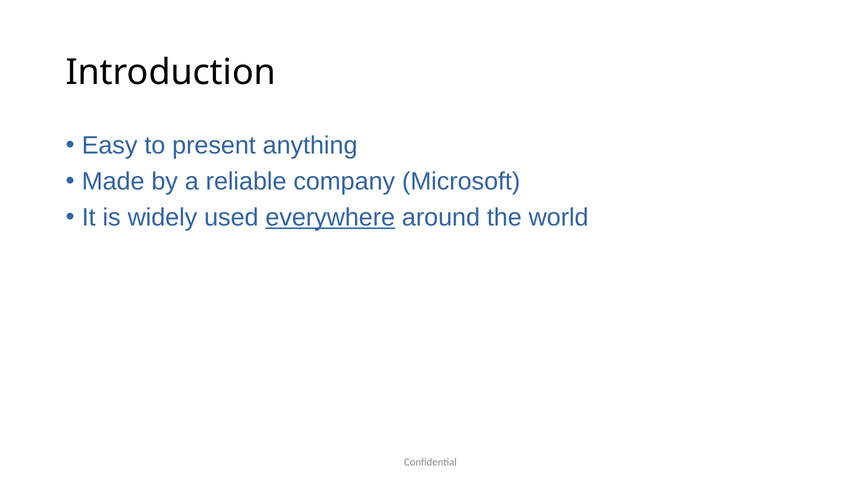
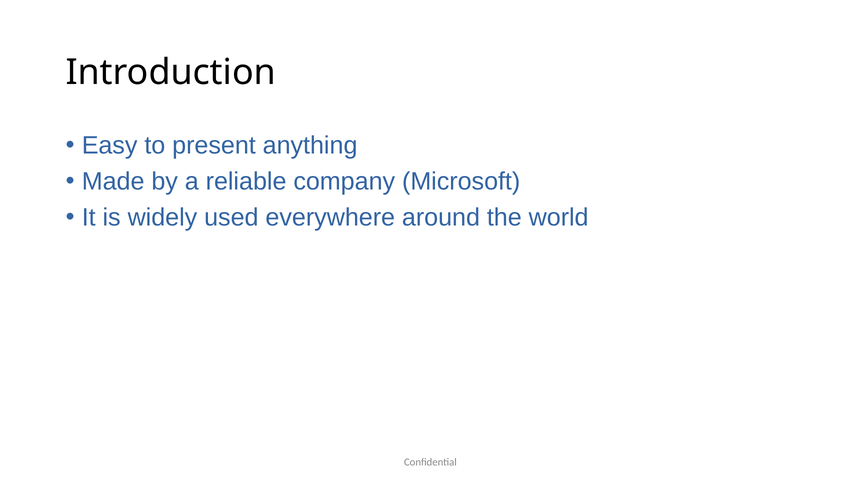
everywhere underline: present -> none (330, 218)
